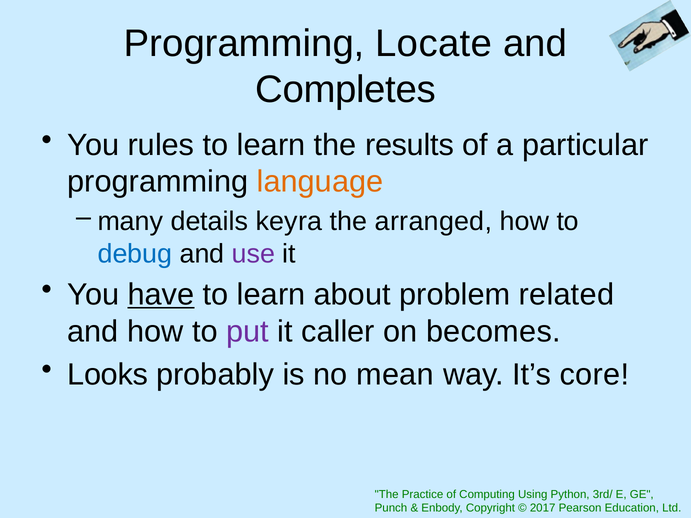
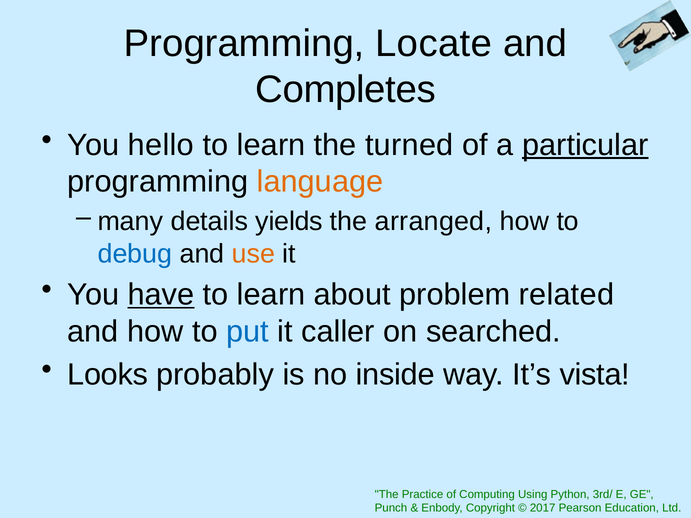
rules: rules -> hello (161, 145)
results: results -> turned (409, 145)
particular underline: none -> present (585, 145)
keyra: keyra -> yields (289, 222)
use colour: purple -> orange (253, 254)
put colour: purple -> blue (248, 332)
becomes: becomes -> searched (493, 332)
mean: mean -> inside (395, 375)
core: core -> vista (595, 375)
